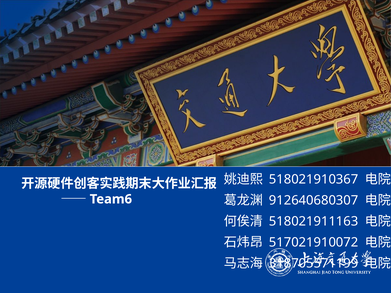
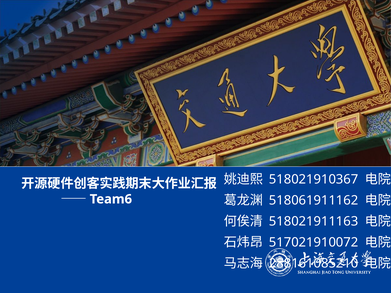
912640680307: 912640680307 -> 518061911162 (314, 200)
318705571199: 318705571199 -> 288161085210 (314, 264)
